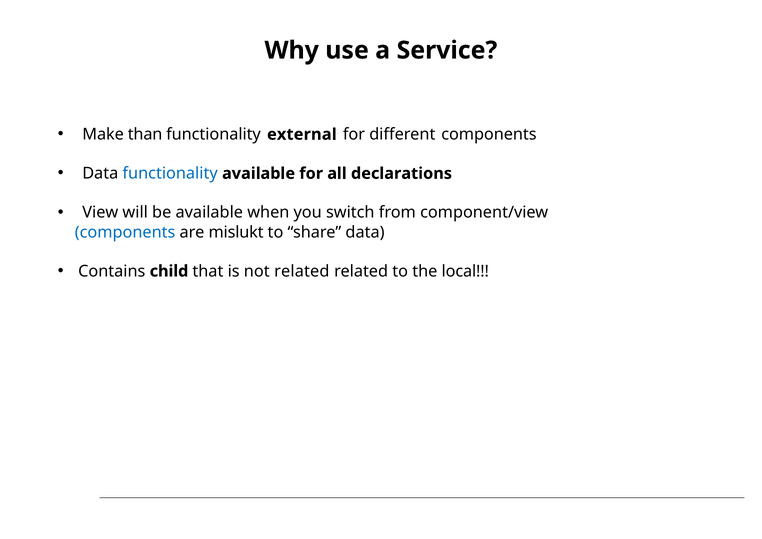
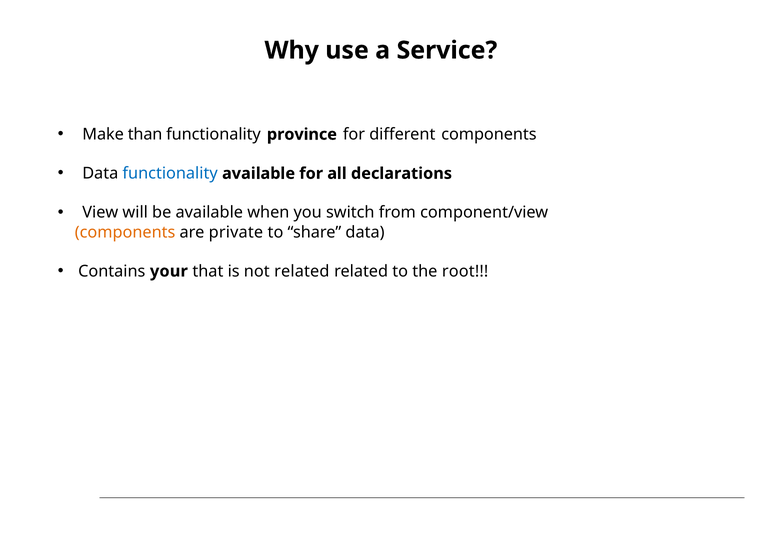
external: external -> province (302, 134)
components colour: blue -> orange (125, 232)
mislukt: mislukt -> private (236, 232)
child: child -> your (169, 271)
local: local -> root (465, 271)
